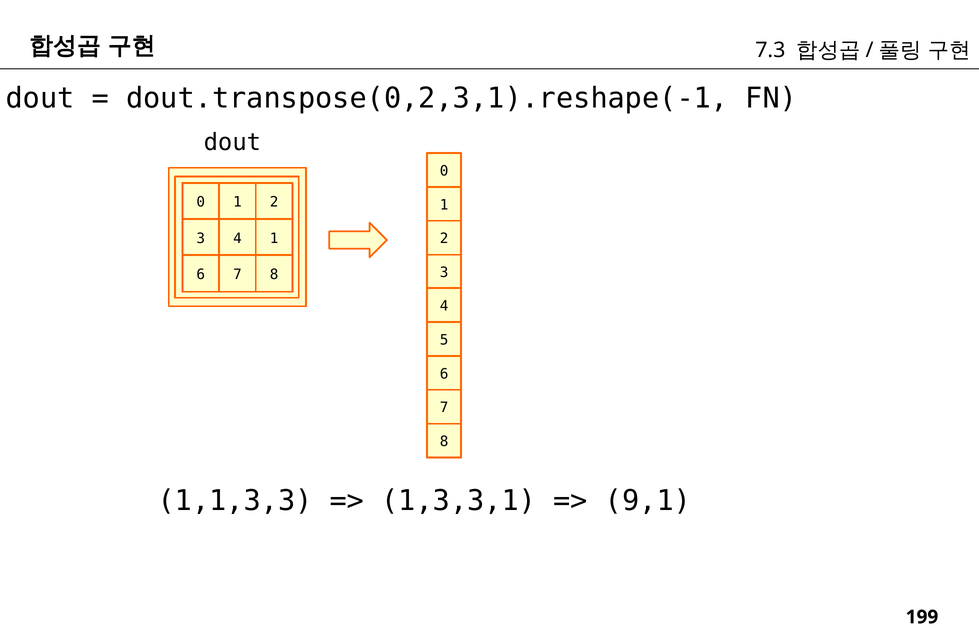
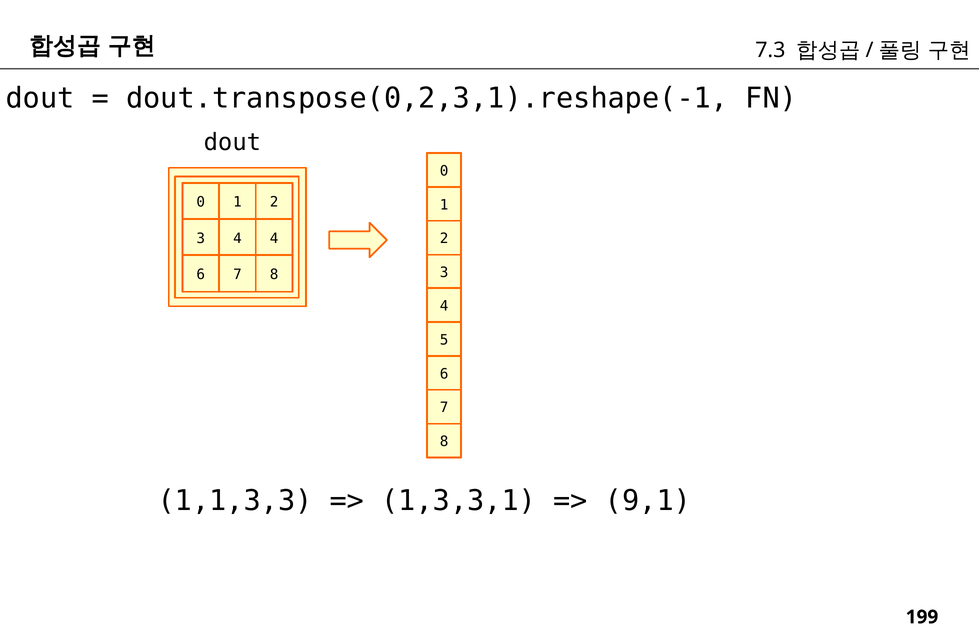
4 1: 1 -> 4 (274, 238)
